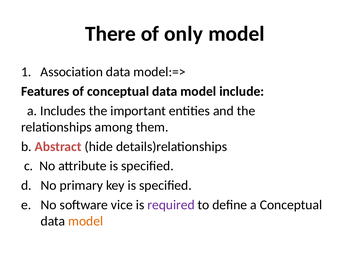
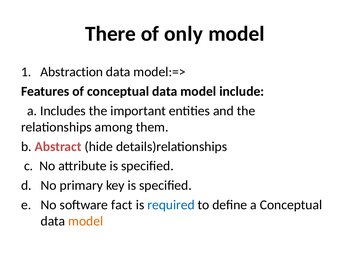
Association: Association -> Abstraction (72, 72)
vice: vice -> fact (122, 205)
required colour: purple -> blue (171, 205)
